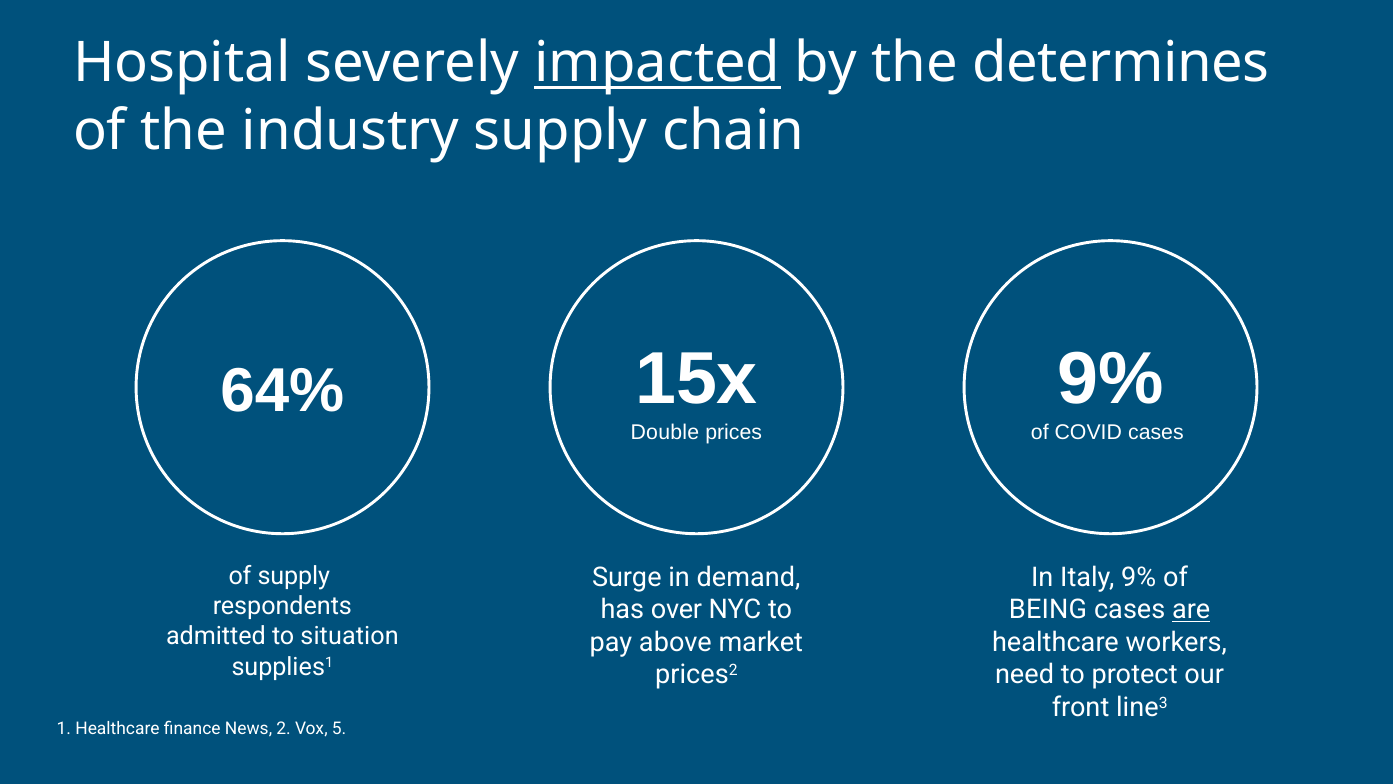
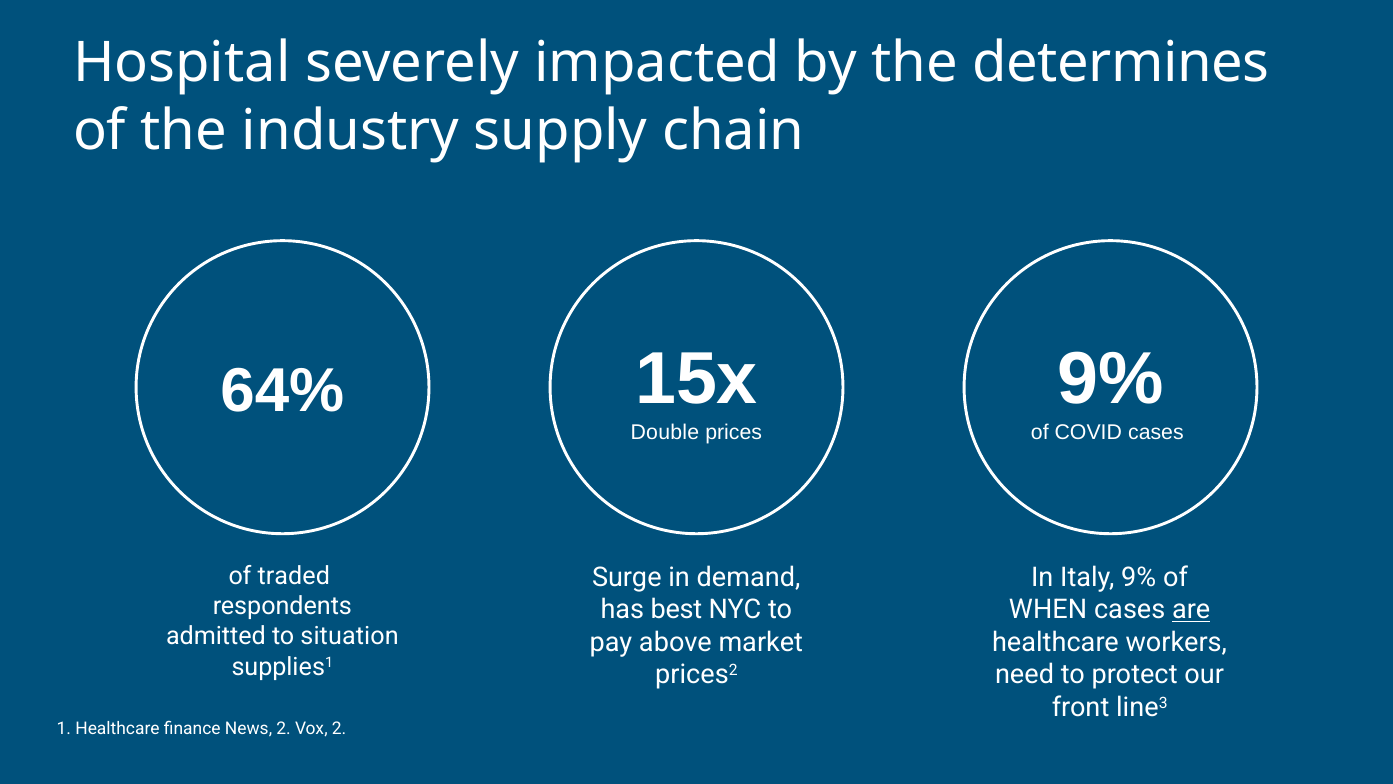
impacted underline: present -> none (657, 63)
of supply: supply -> traded (294, 576)
over: over -> best (677, 610)
BEING: BEING -> WHEN (1048, 610)
Vox 5: 5 -> 2 (339, 728)
